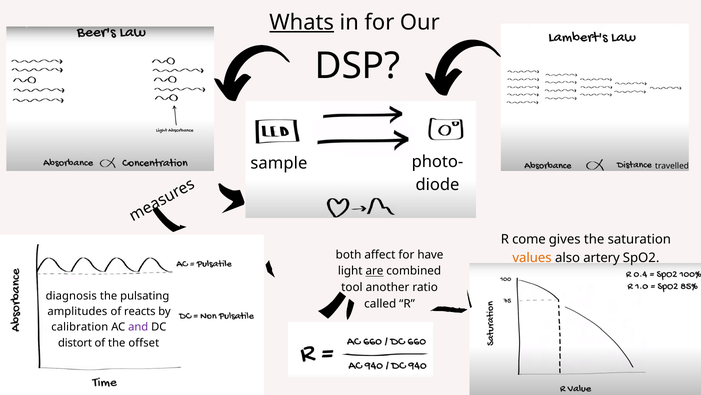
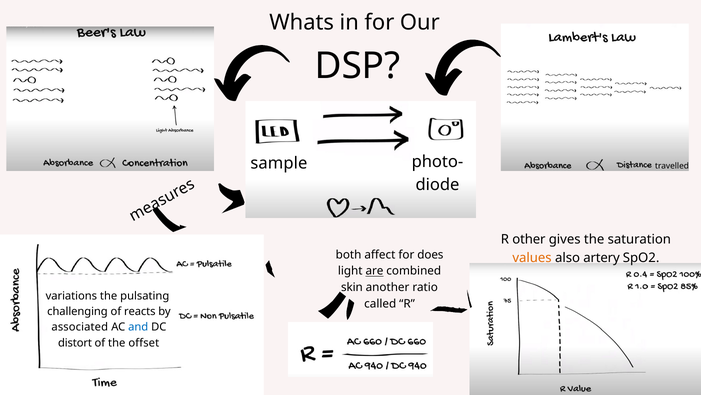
Whats underline: present -> none (302, 22)
come: come -> other (529, 239)
have: have -> does (430, 254)
tool: tool -> skin (352, 287)
diagnosis: diagnosis -> variations (71, 295)
amplitudes: amplitudes -> challenging (77, 311)
calibration: calibration -> associated (80, 327)
and colour: purple -> blue (138, 327)
